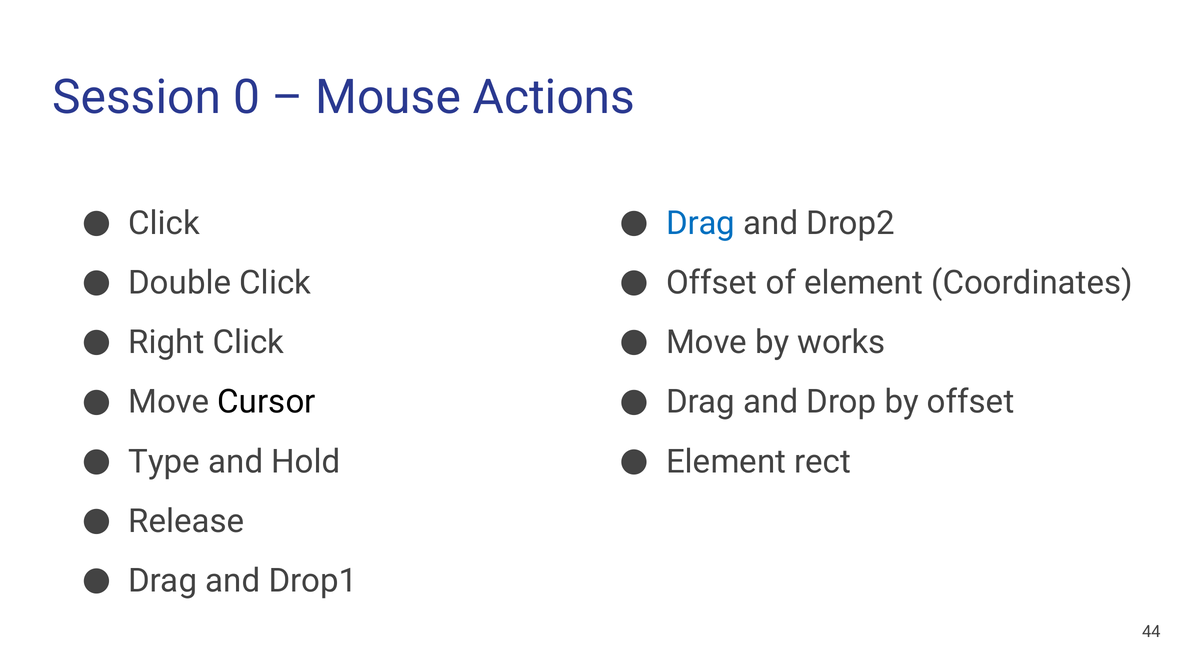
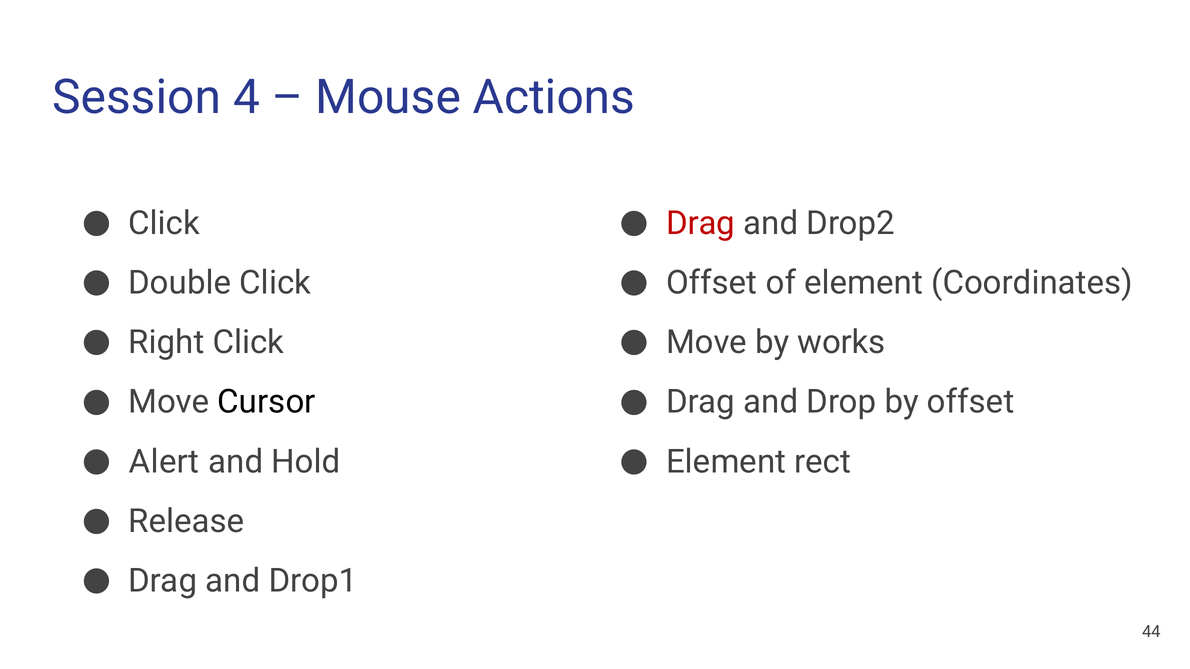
0: 0 -> 4 (247, 97)
Drag colour: blue -> red (701, 224)
Type: Type -> Alert (164, 462)
